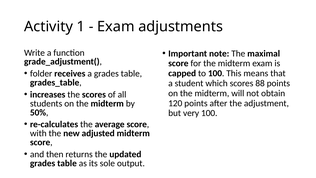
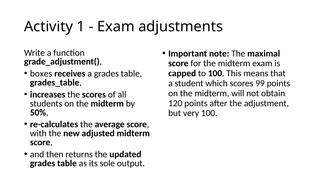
folder: folder -> boxes (41, 74)
88: 88 -> 99 (260, 83)
